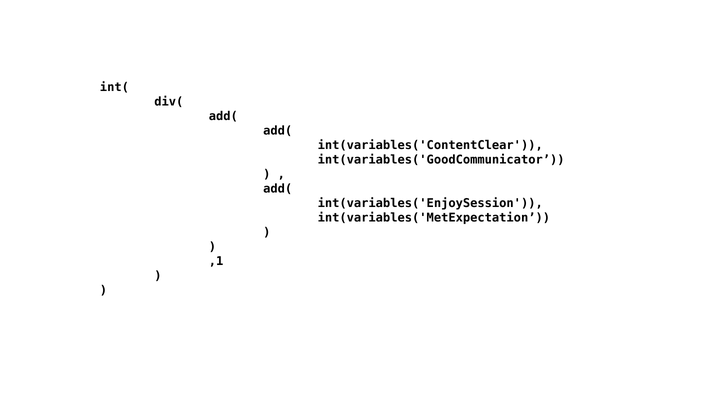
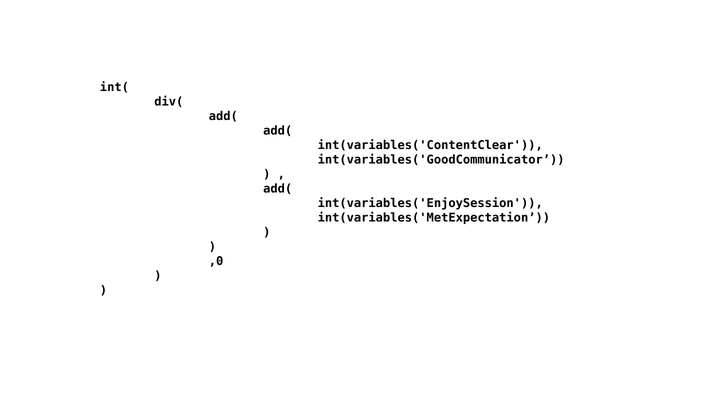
,1: ,1 -> ,0 (216, 261)
